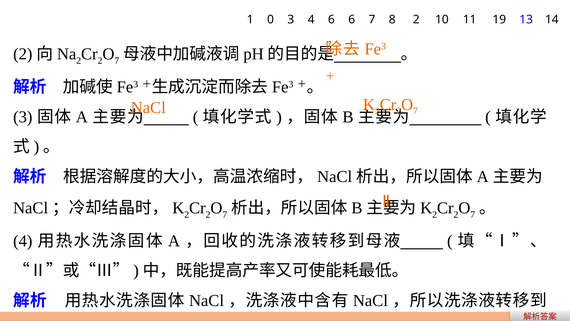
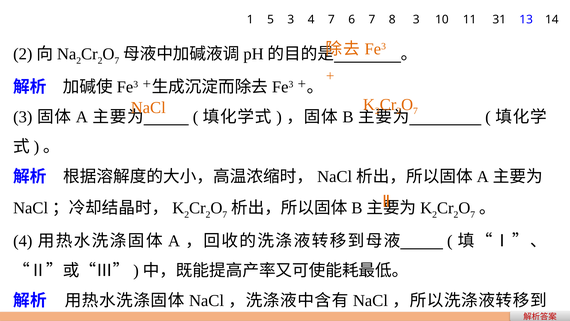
0: 0 -> 5 (270, 20)
4 6: 6 -> 7 (331, 20)
8 2: 2 -> 3 (416, 20)
19: 19 -> 31 (499, 20)
